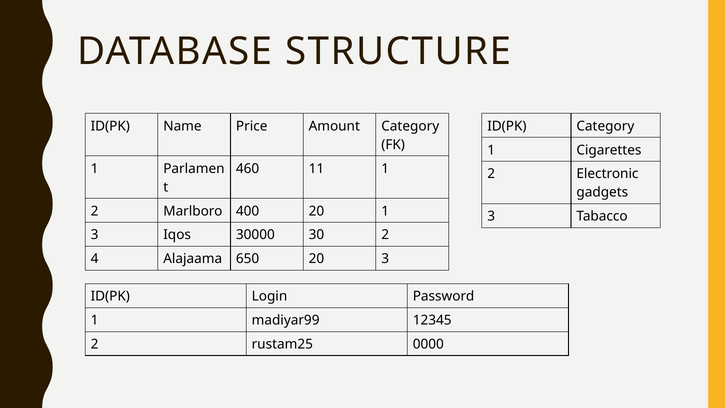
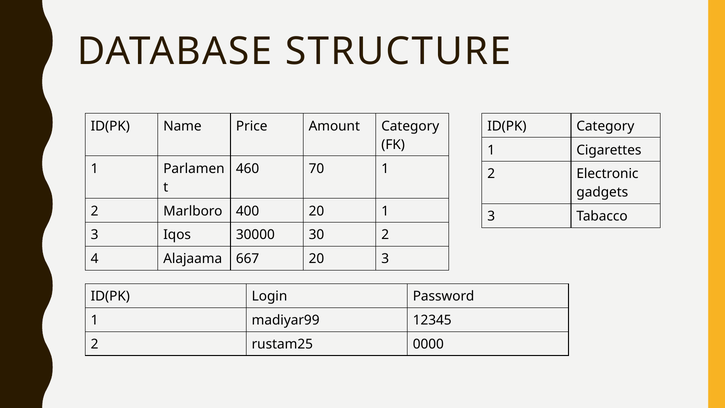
11: 11 -> 70 (316, 168)
650: 650 -> 667 (248, 259)
